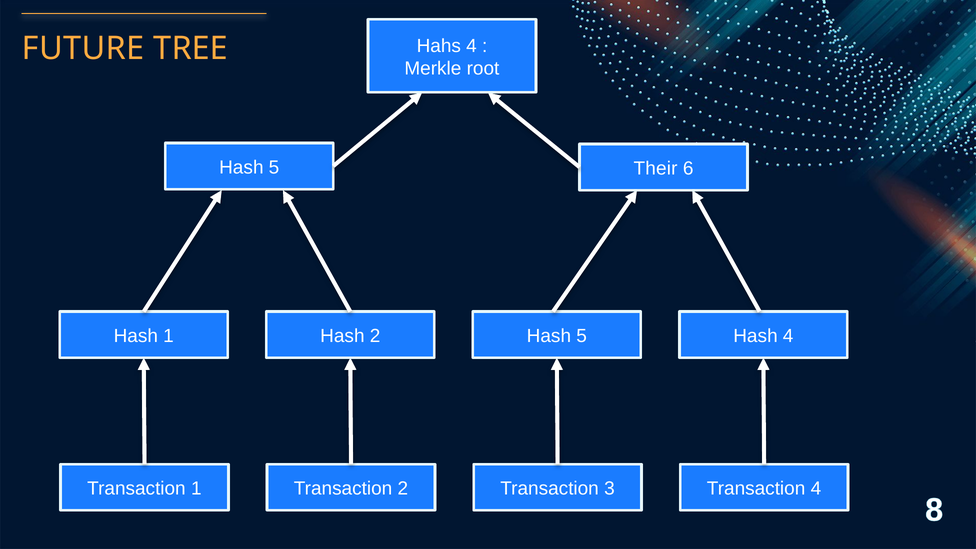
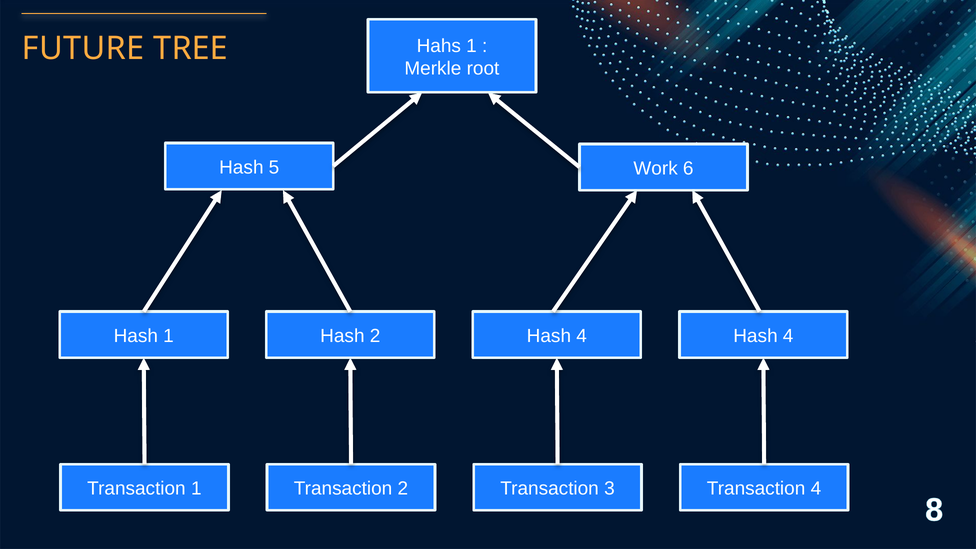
Hahs 4: 4 -> 1 (471, 46)
Their: Their -> Work (656, 168)
2 Hash 5: 5 -> 4 (582, 336)
